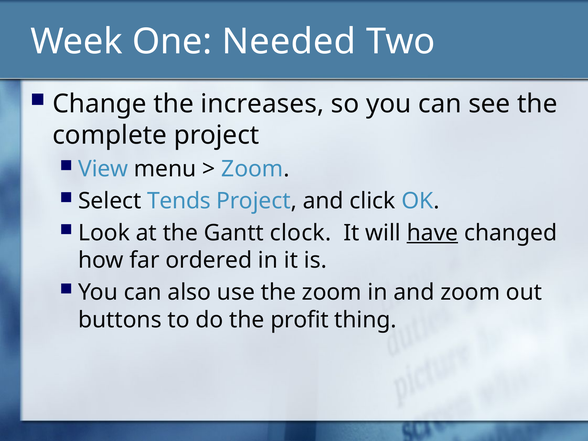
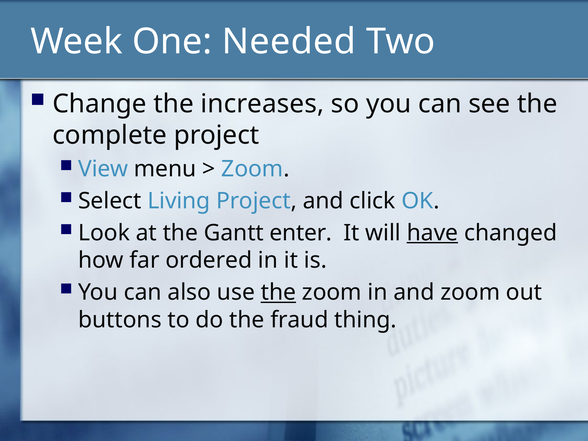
Tends: Tends -> Living (179, 201)
clock: clock -> enter (301, 233)
the underline: none -> present (278, 292)
profit: profit -> fraud (299, 320)
